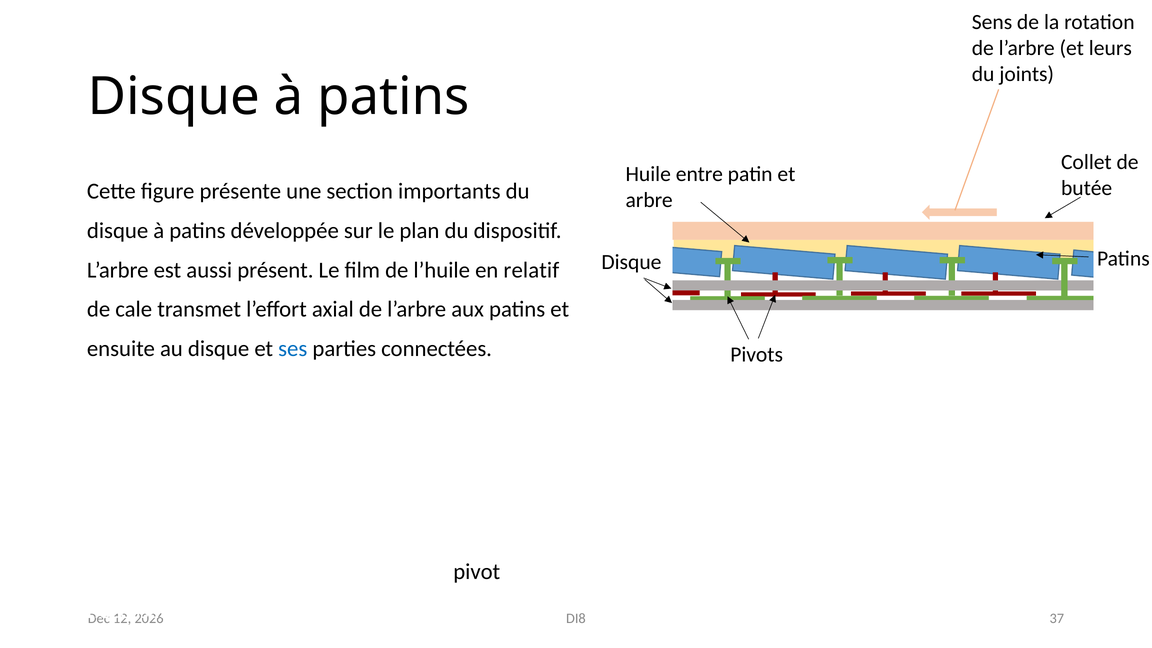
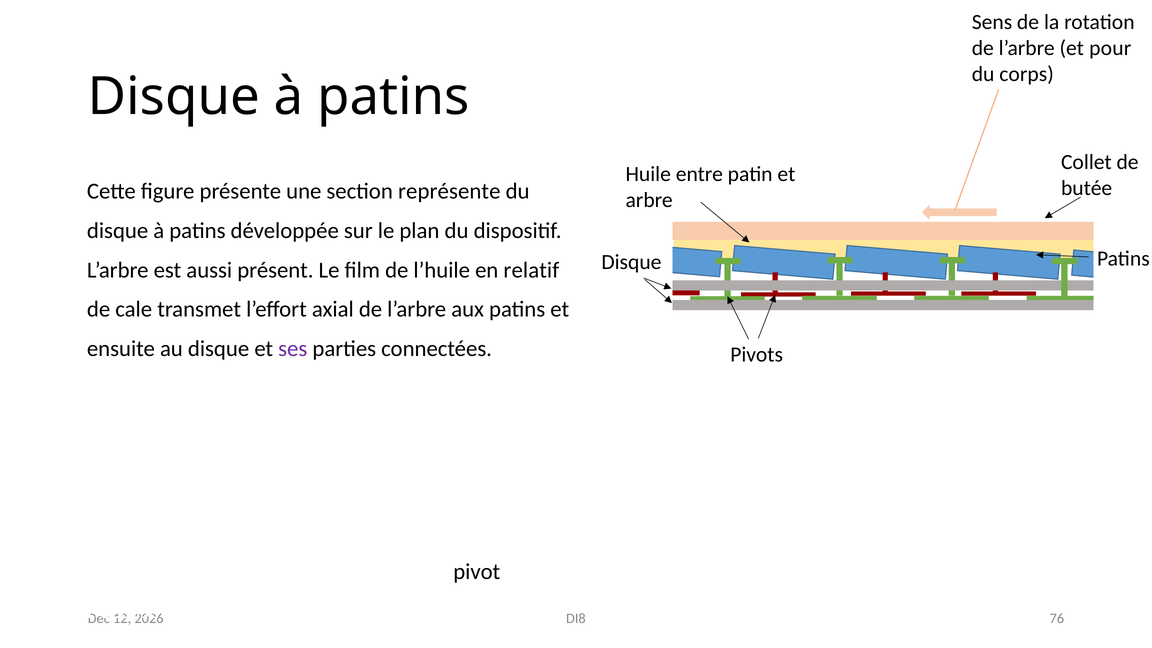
et leurs: leurs -> pour (1110, 48)
joints: joints -> corps (1027, 74)
importants: importants -> représente (449, 191)
ses colour: blue -> purple (293, 349)
37: 37 -> 76 (1057, 619)
